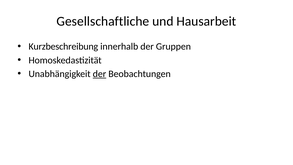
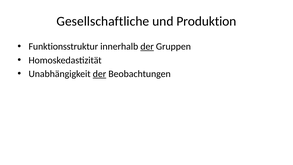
Hausarbeit: Hausarbeit -> Produktion (206, 21)
Kurzbeschreibung: Kurzbeschreibung -> Funktionsstruktur (63, 46)
der underline: none -> present (147, 46)
